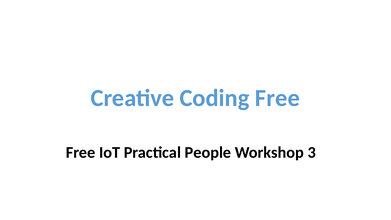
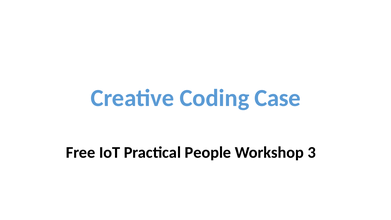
Coding Free: Free -> Case (278, 98)
